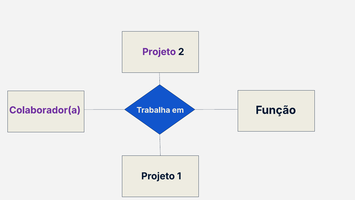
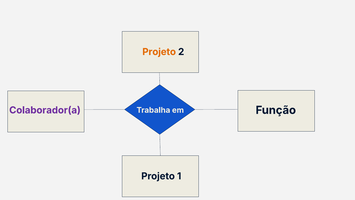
Projeto colour: purple -> orange (159, 52)
